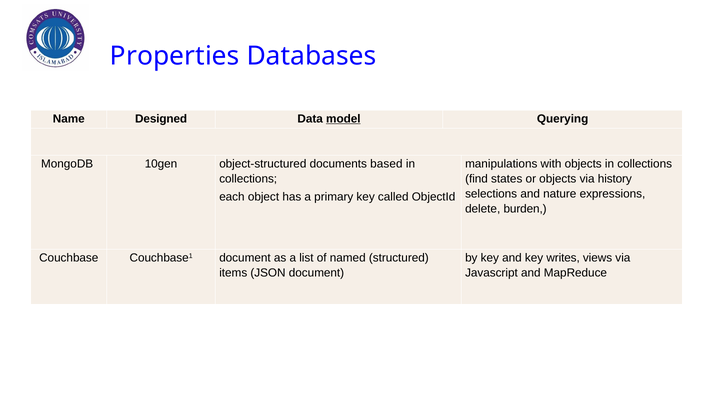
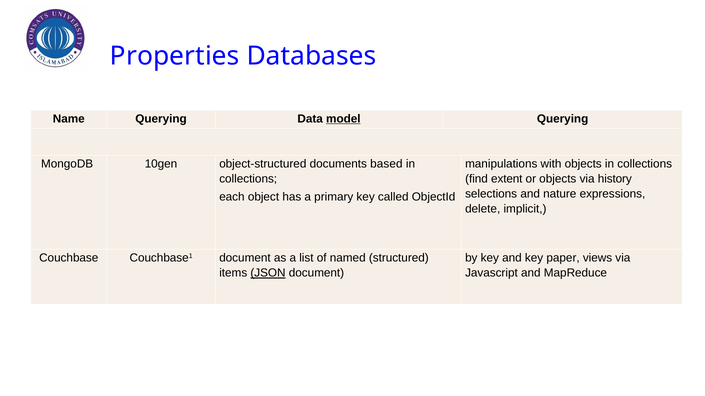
Name Designed: Designed -> Querying (161, 119)
states: states -> extent (507, 179)
burden: burden -> implicit (525, 209)
writes: writes -> paper (563, 258)
JSON underline: none -> present (268, 273)
